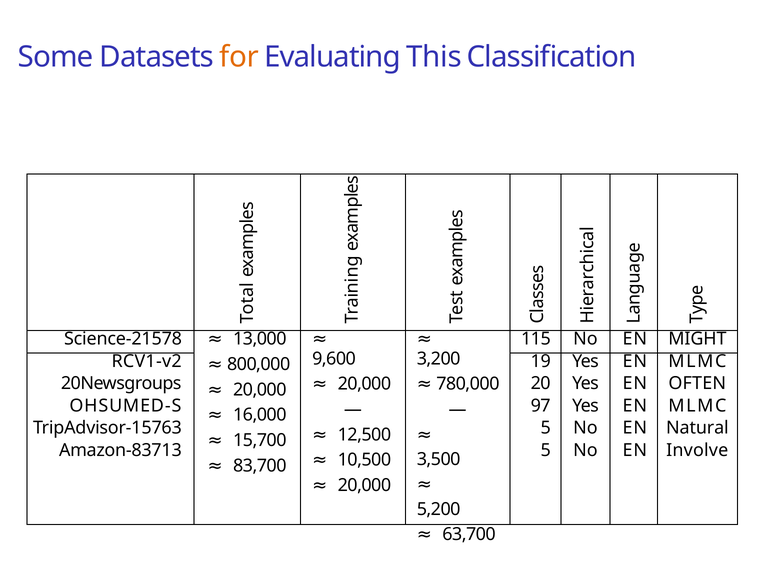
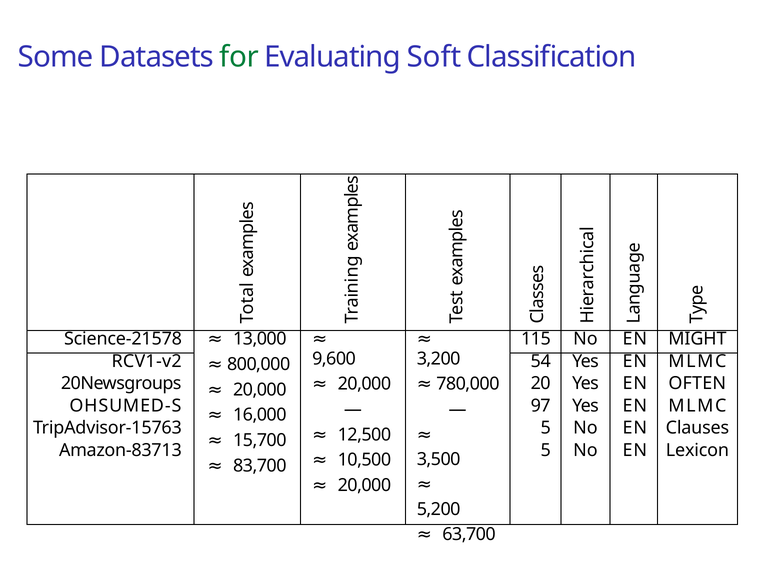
for colour: orange -> green (239, 57)
This: This -> Soft (434, 57)
19: 19 -> 54 (541, 361)
Natural: Natural -> Clauses (697, 428)
Involve: Involve -> Lexicon (697, 450)
